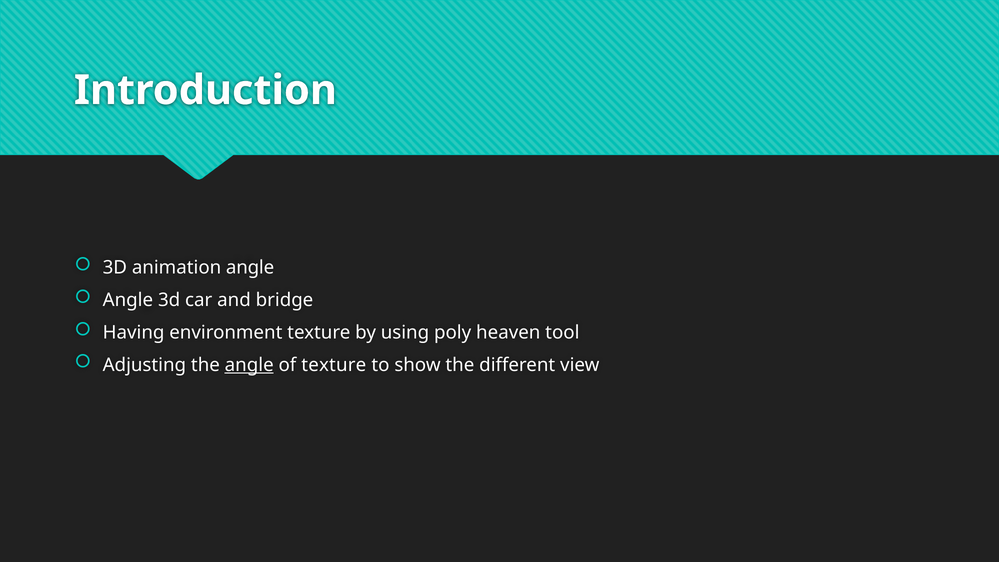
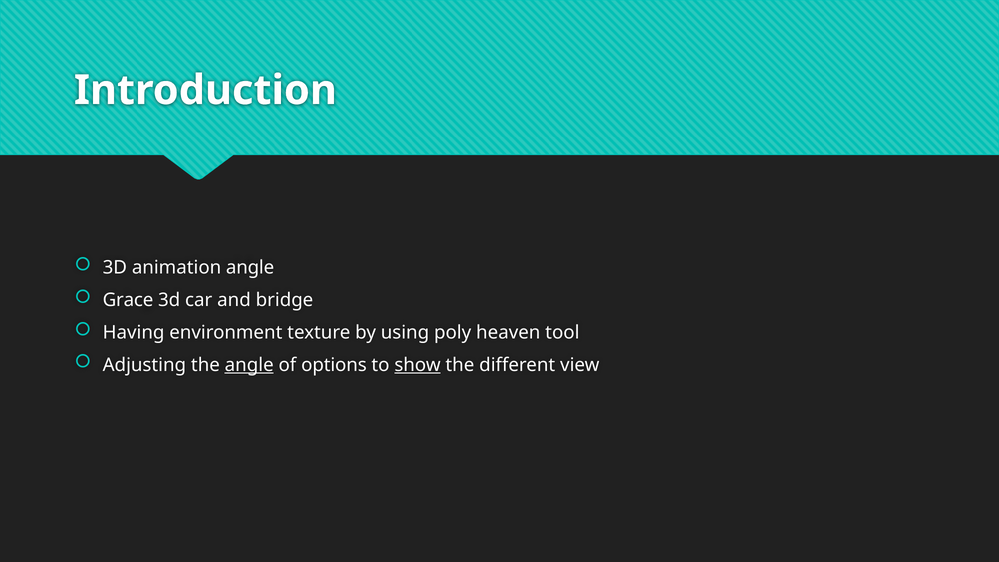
Angle: Angle -> Grace (128, 300)
of texture: texture -> options (334, 365)
show underline: none -> present (418, 365)
